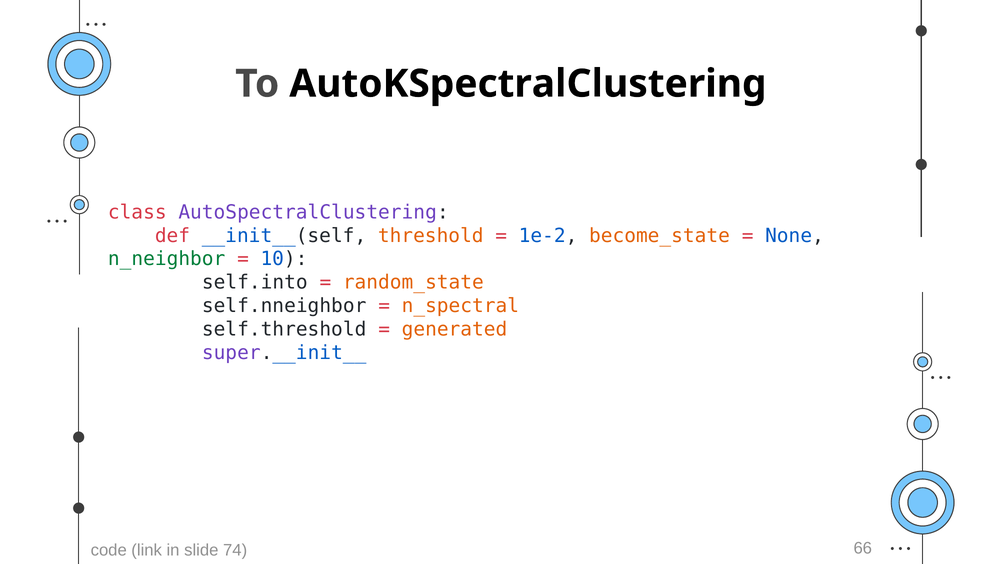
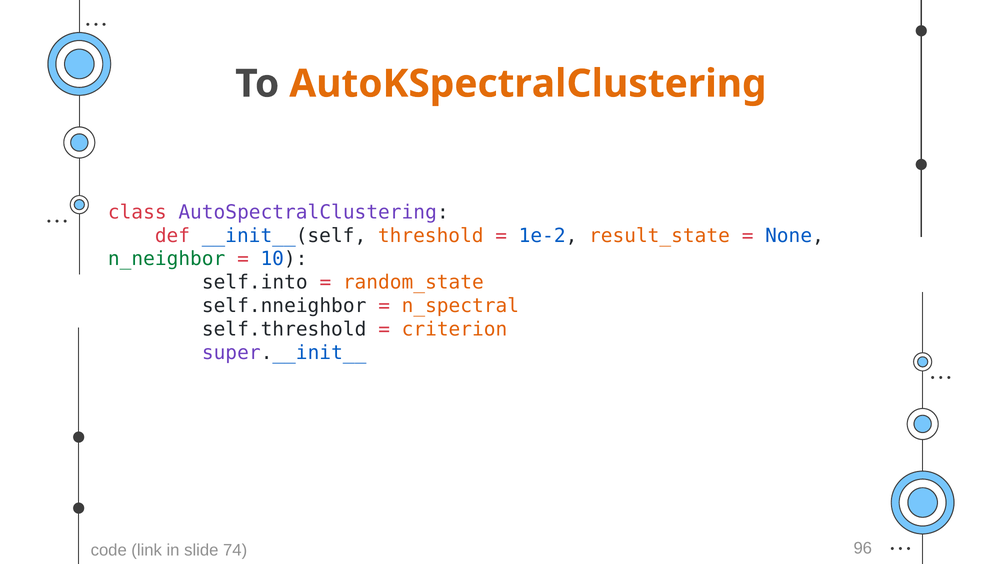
AutoKSpectralClustering colour: black -> orange (528, 84)
become_state: become_state -> result_state (659, 236)
generated: generated -> criterion (454, 329)
66: 66 -> 96 (863, 548)
